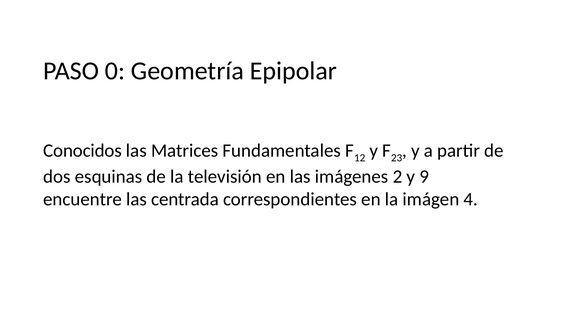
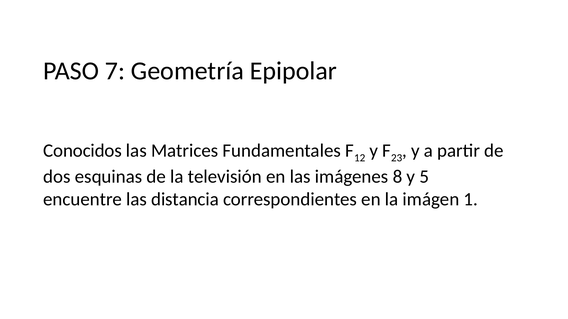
0: 0 -> 7 (115, 71)
2: 2 -> 8 (397, 177)
9: 9 -> 5 (424, 177)
centrada: centrada -> distancia (185, 200)
4: 4 -> 1 (471, 200)
